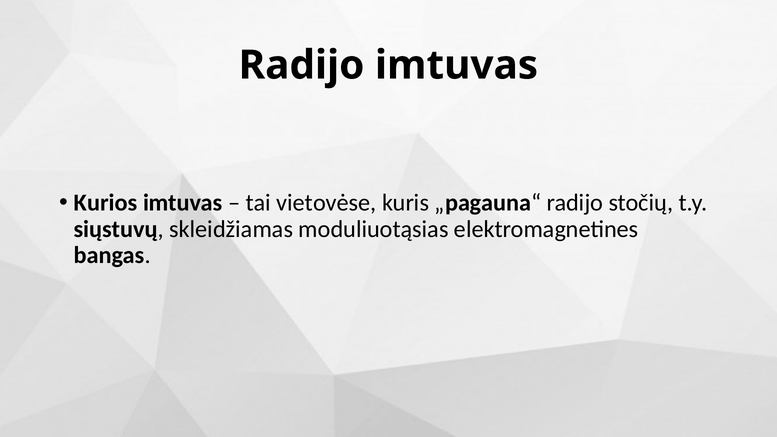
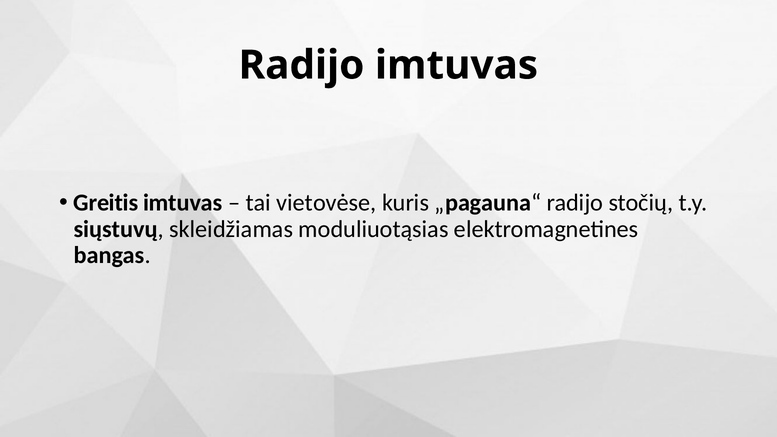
Kurios: Kurios -> Greitis (106, 203)
